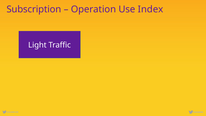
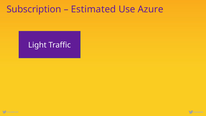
Operation: Operation -> Estimated (93, 9)
Index: Index -> Azure (151, 9)
